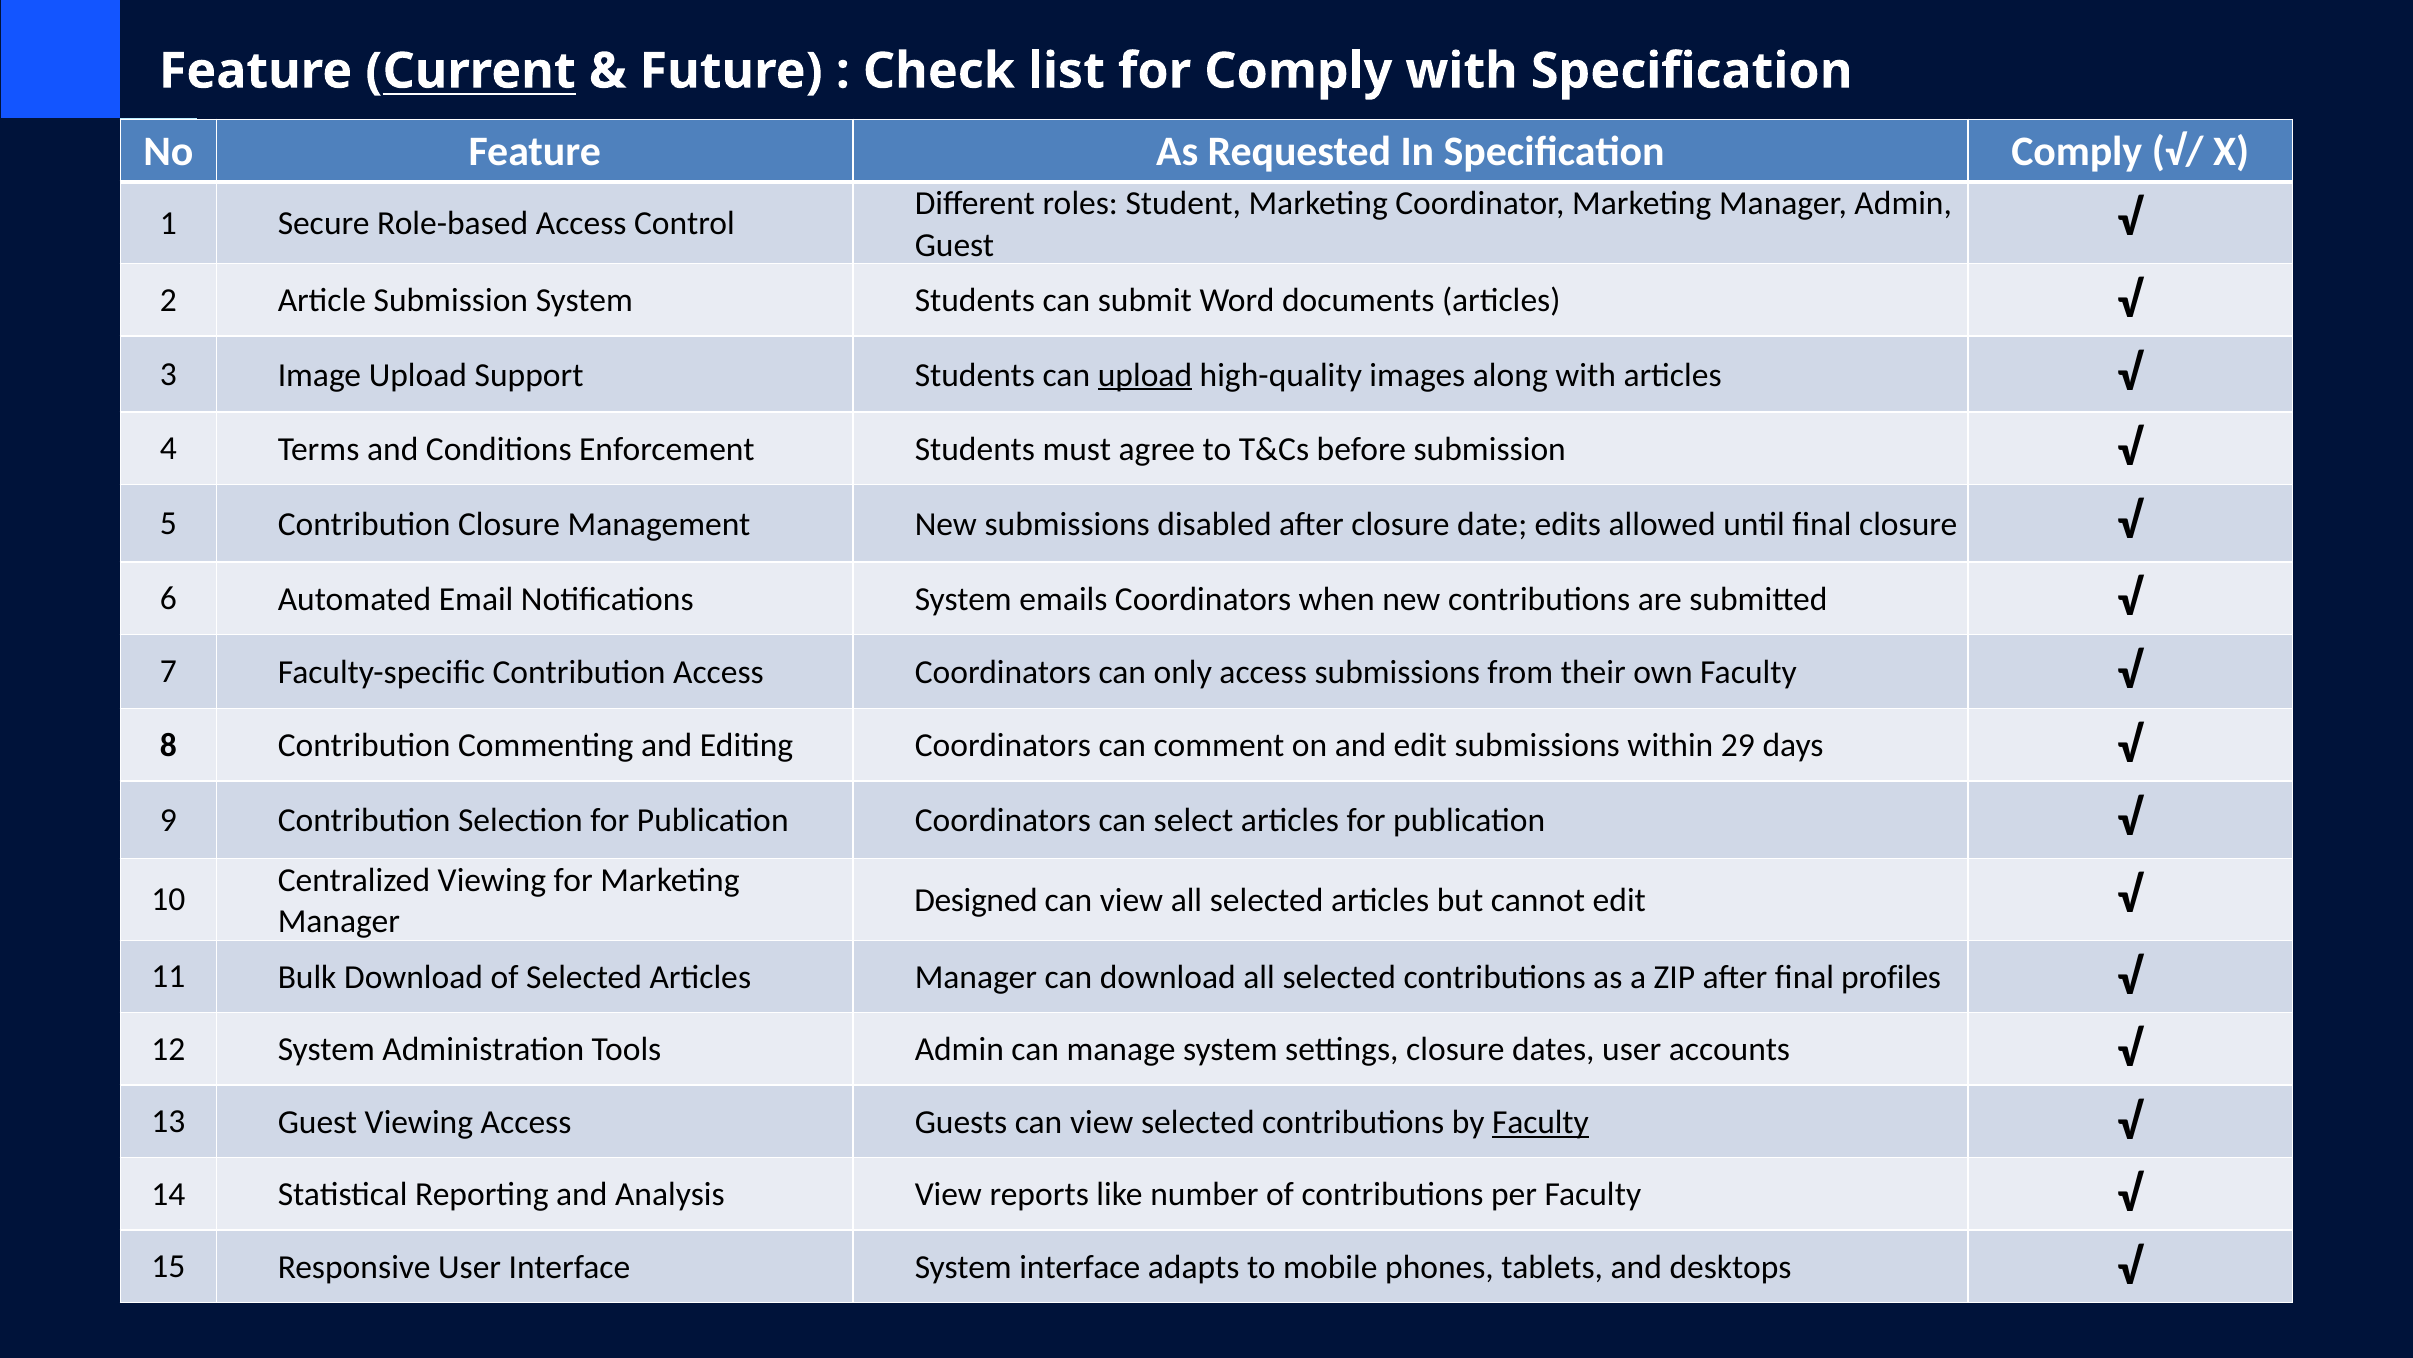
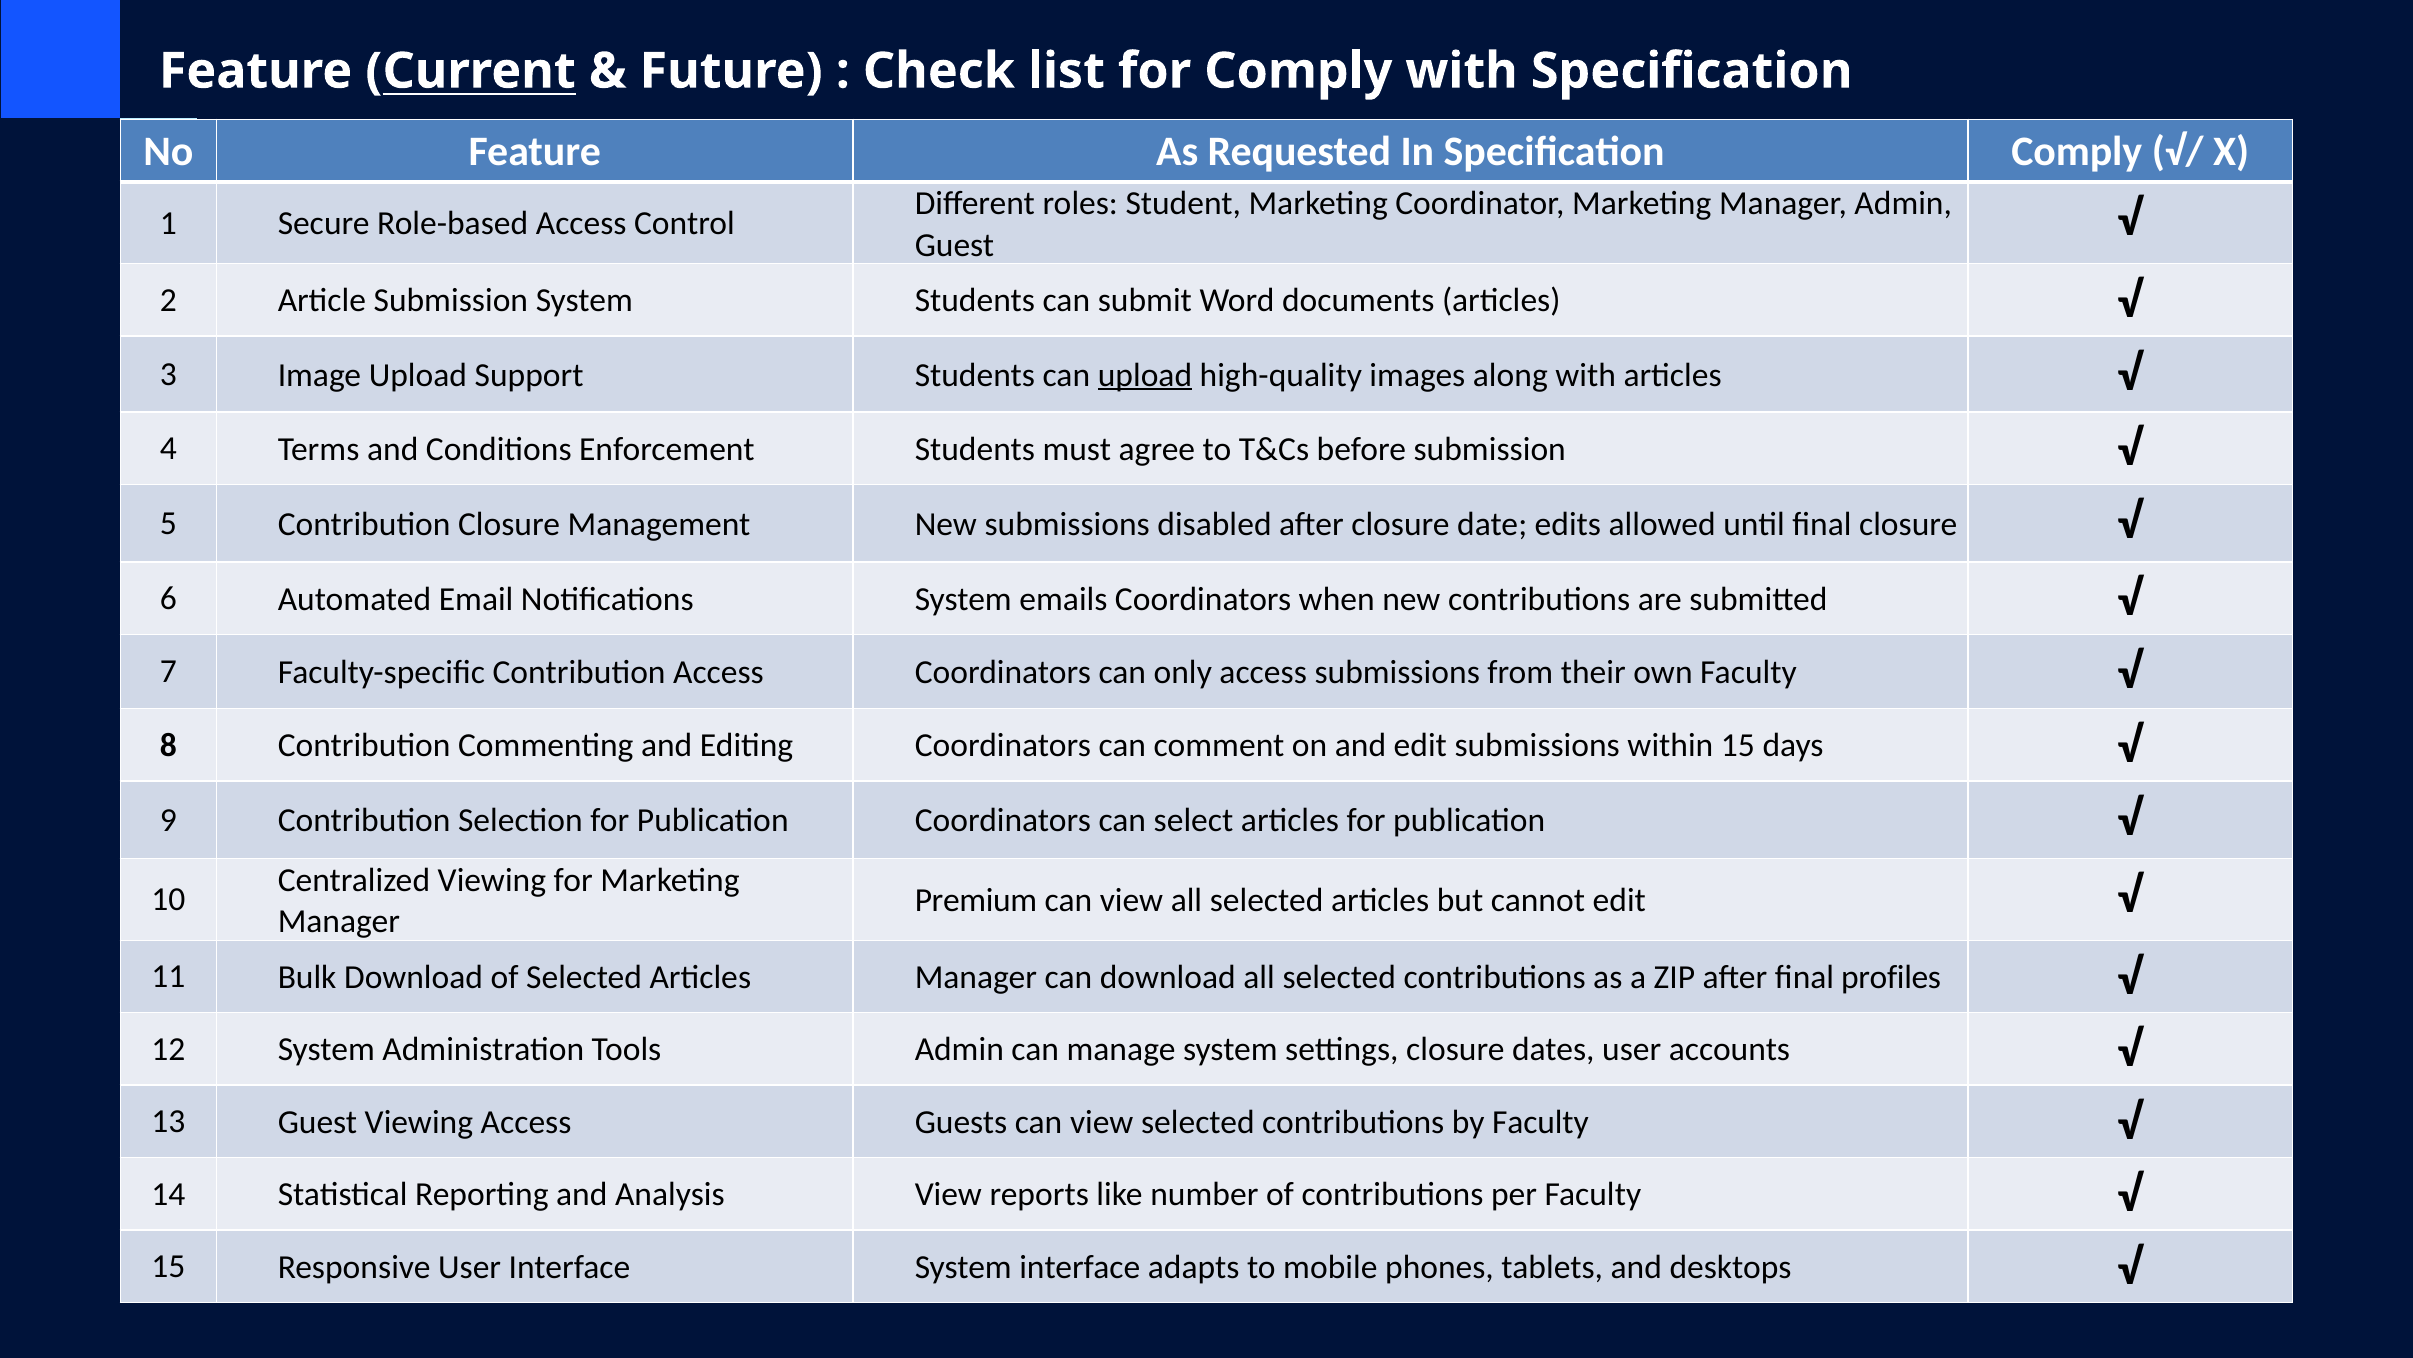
within 29: 29 -> 15 (1738, 745)
Designed: Designed -> Premium (976, 900)
Faculty underline: present -> none (1540, 1122)
